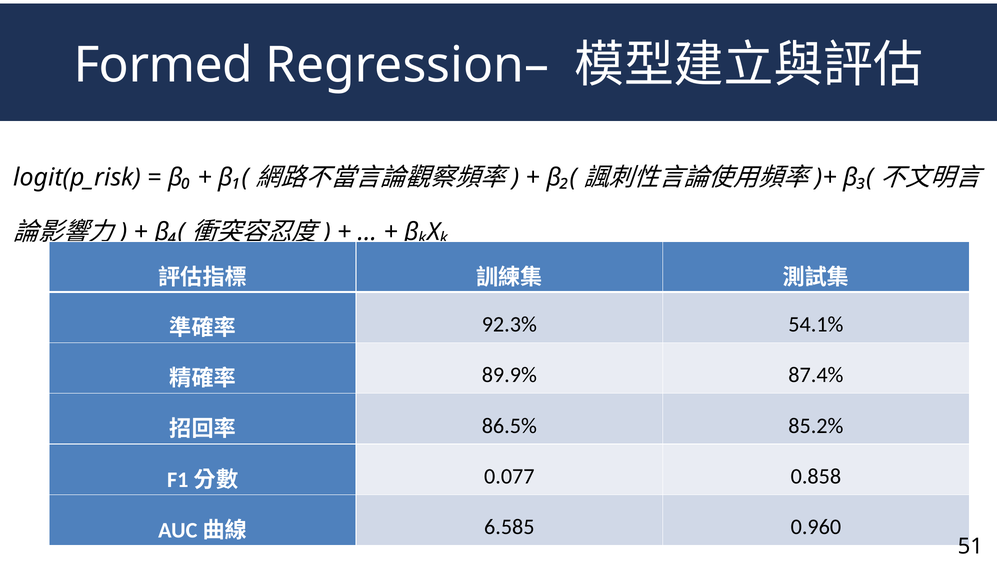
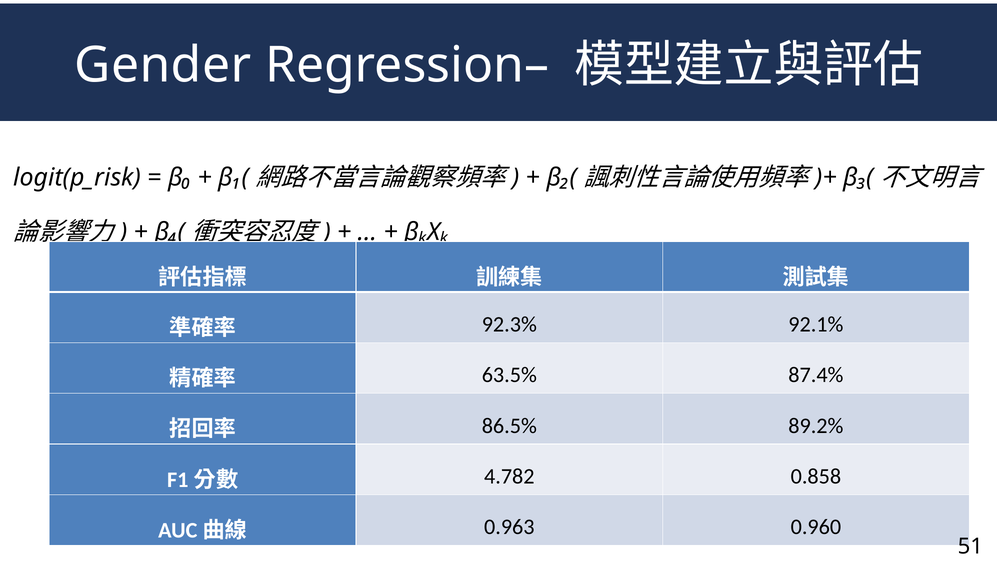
Formed: Formed -> Gender (163, 65)
54.1%: 54.1% -> 92.1% (816, 324)
89.9%: 89.9% -> 63.5% (509, 375)
85.2%: 85.2% -> 89.2% (816, 426)
0.077: 0.077 -> 4.782 (509, 476)
6.585: 6.585 -> 0.963 (509, 527)
